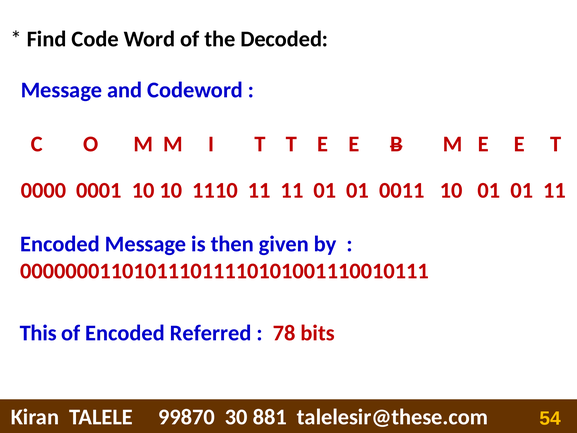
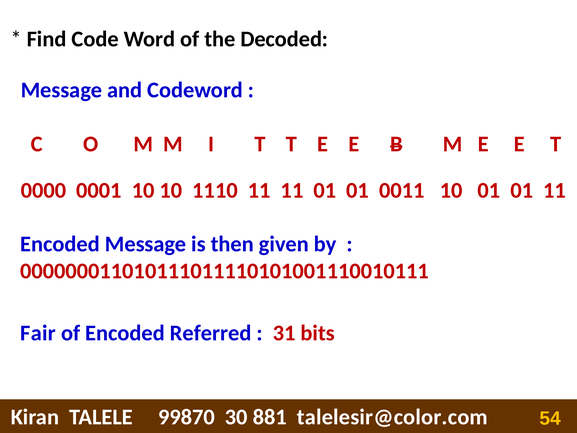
This: This -> Fair (38, 333)
78: 78 -> 31 (284, 333)
talelesir@these.com: talelesir@these.com -> talelesir@color.com (392, 417)
